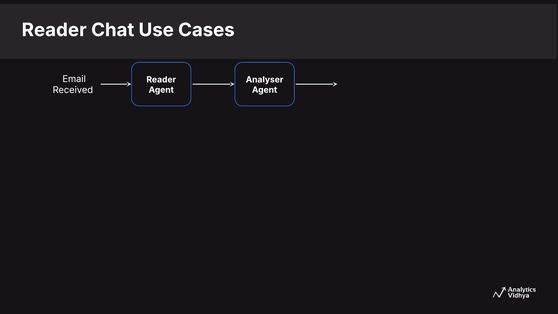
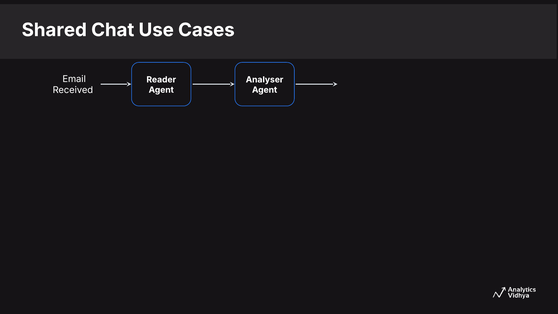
Reader: Reader -> Shared (54, 30)
